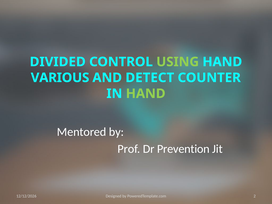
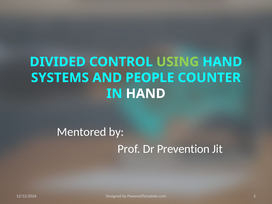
VARIOUS: VARIOUS -> SYSTEMS (60, 78)
DETECT: DETECT -> PEOPLE (150, 78)
HAND colour: light green -> white (146, 94)
